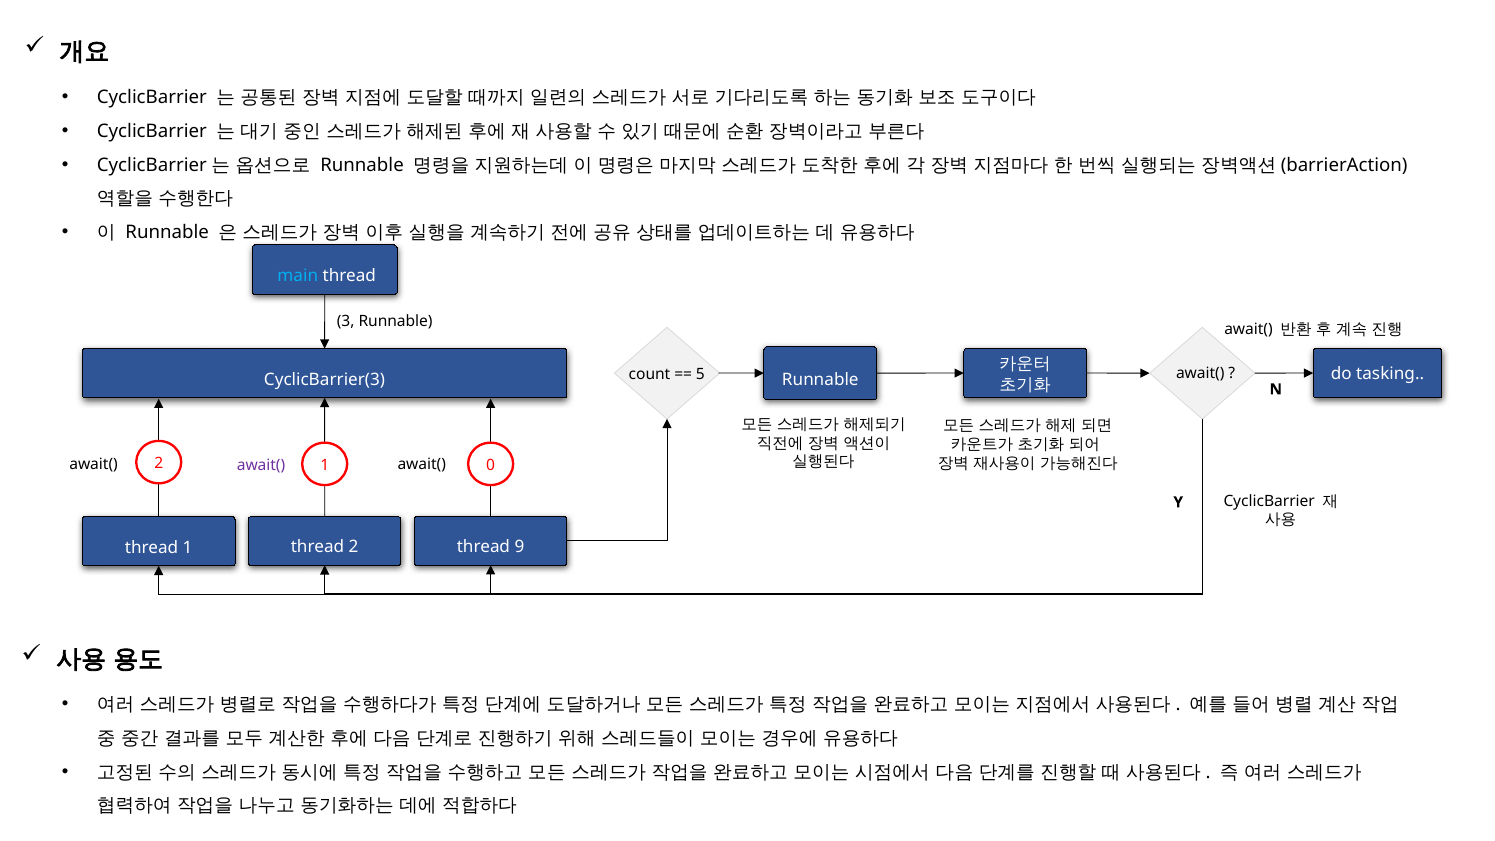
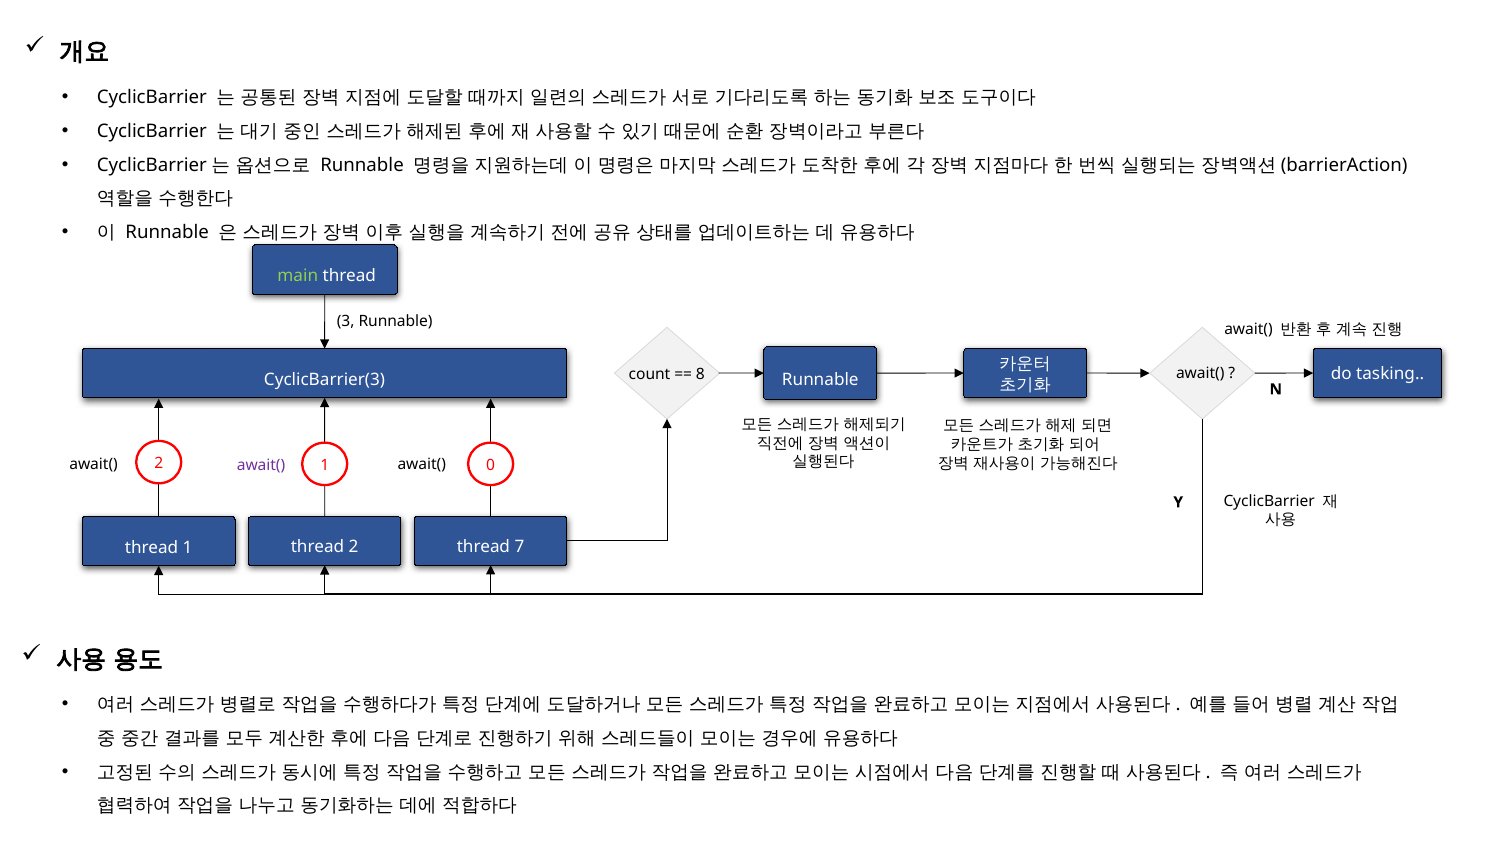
main colour: light blue -> light green (298, 276)
5: 5 -> 8 (700, 374)
9: 9 -> 7 (520, 547)
